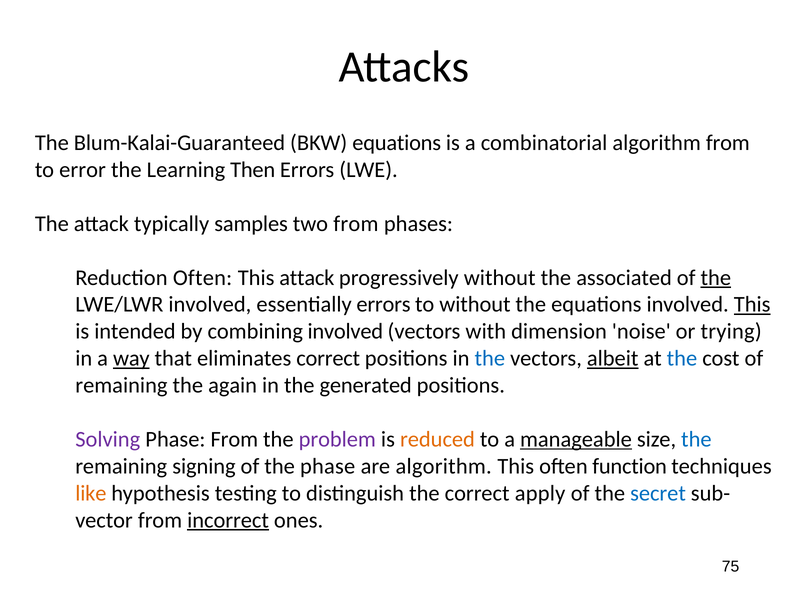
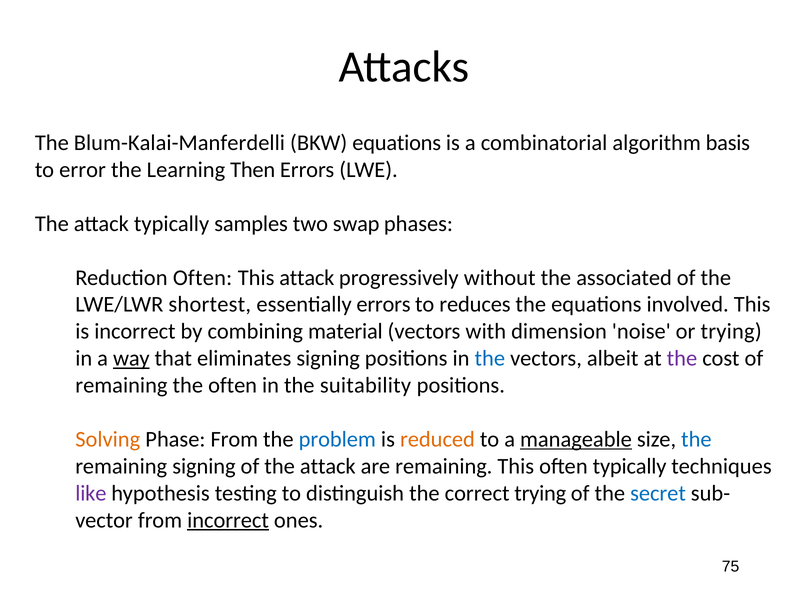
Blum-Kalai-Guaranteed: Blum-Kalai-Guaranteed -> Blum-Kalai-Manferdelli (179, 143)
algorithm from: from -> basis (728, 143)
two from: from -> swap (356, 224)
the underline: present -> none (716, 278)
LWE/LWR involved: involved -> shortest (210, 305)
to without: without -> reduces (475, 305)
This underline: present -> none (752, 305)
is intended: intended -> incorrect (135, 332)
combining involved: involved -> material (345, 332)
eliminates correct: correct -> signing (328, 358)
albeit underline: present -> none (613, 358)
the colour: blue -> purple (682, 358)
the again: again -> often (233, 385)
generated: generated -> suitability (365, 385)
Solving colour: purple -> orange (108, 439)
problem colour: purple -> blue (337, 439)
of the phase: phase -> attack (328, 466)
are algorithm: algorithm -> remaining (444, 466)
often function: function -> typically (630, 466)
like colour: orange -> purple (91, 493)
correct apply: apply -> trying (540, 493)
